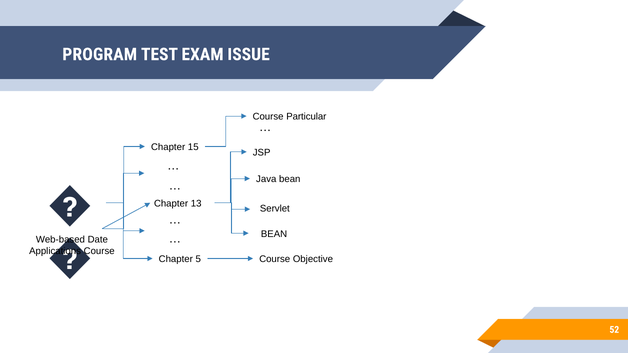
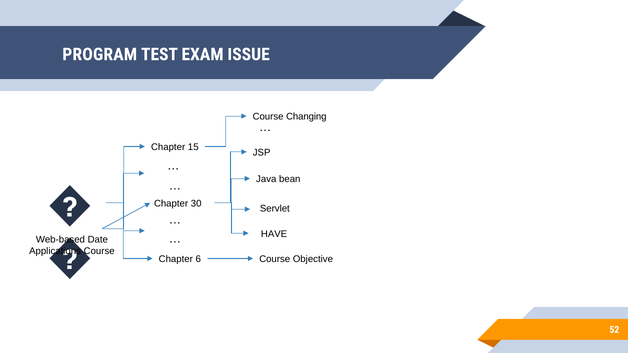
Particular: Particular -> Changing (306, 117)
13: 13 -> 30 (196, 204)
BEAN: BEAN -> HAVE (274, 234)
5: 5 -> 6 (198, 259)
